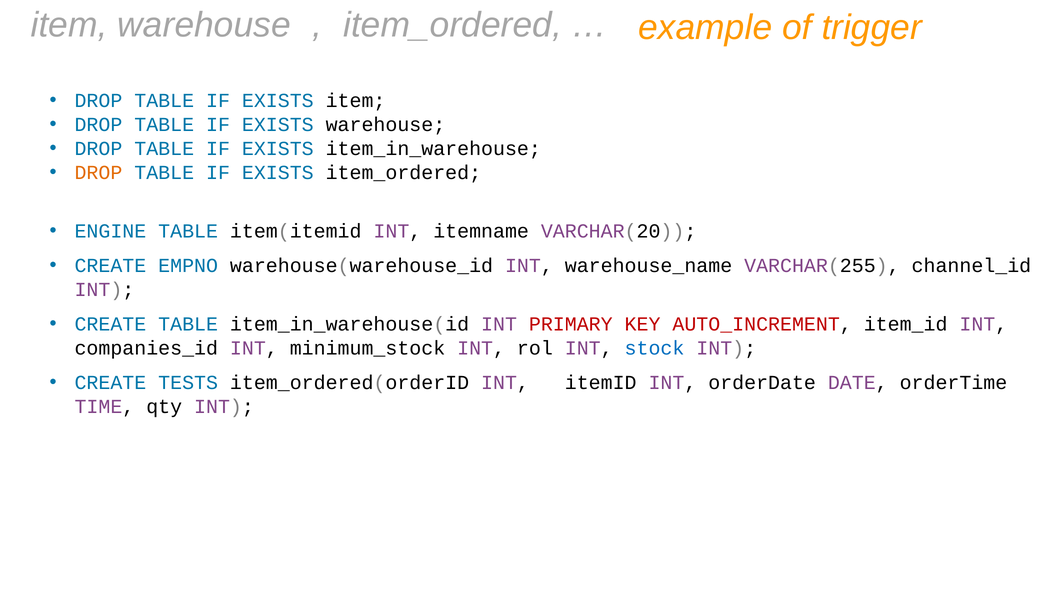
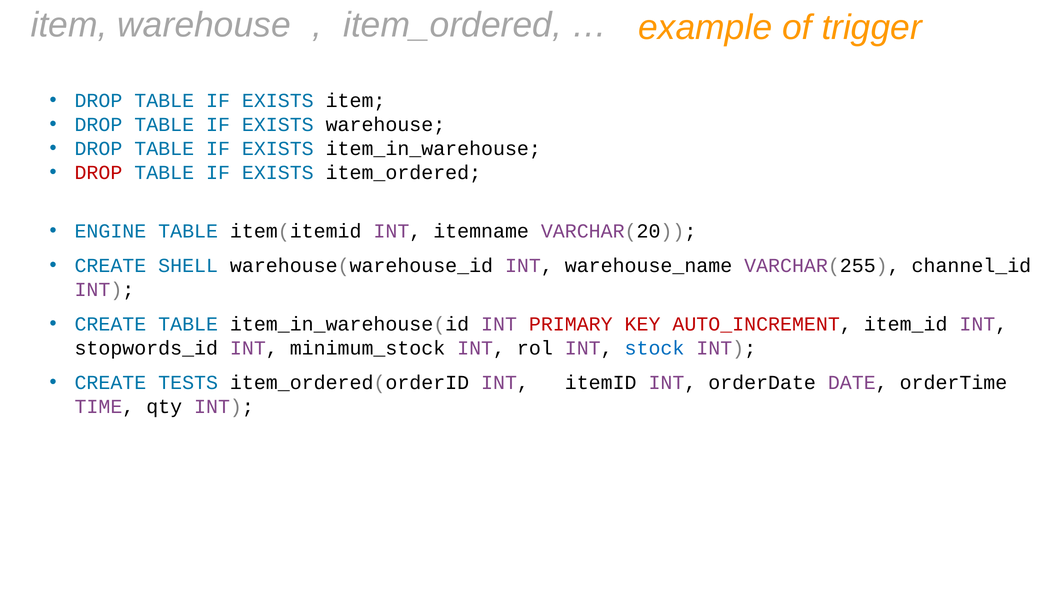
DROP colour: orange -> red (98, 173)
EMPNO: EMPNO -> SHELL (188, 266)
companies_id: companies_id -> stopwords_id (146, 348)
